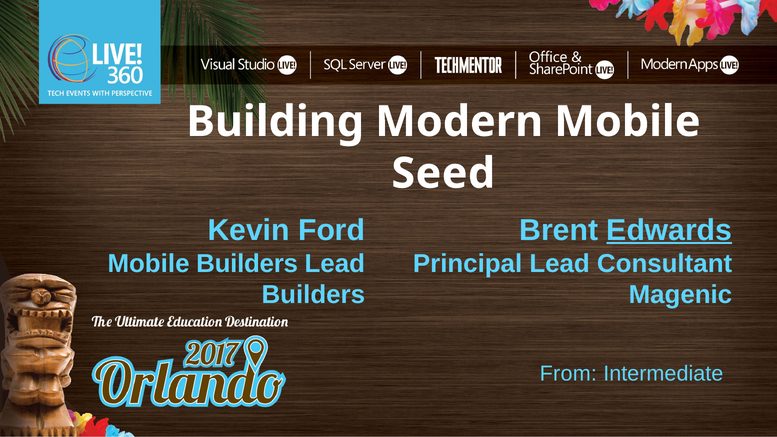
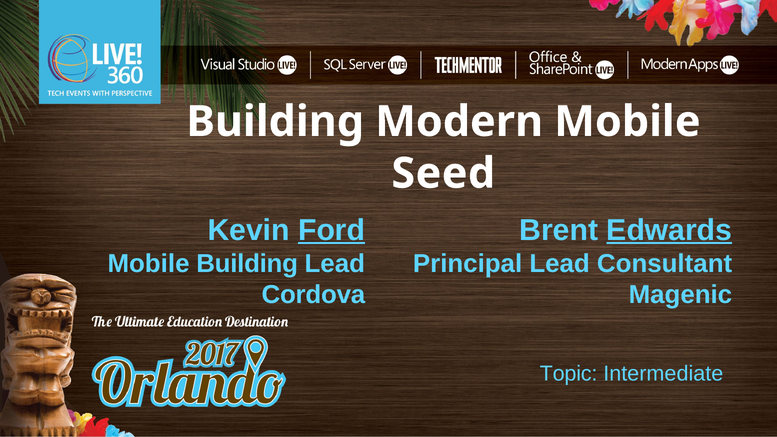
Ford underline: none -> present (332, 230)
Mobile Builders: Builders -> Building (247, 264)
Builders: Builders -> Cordova (313, 295)
From: From -> Topic (569, 374)
